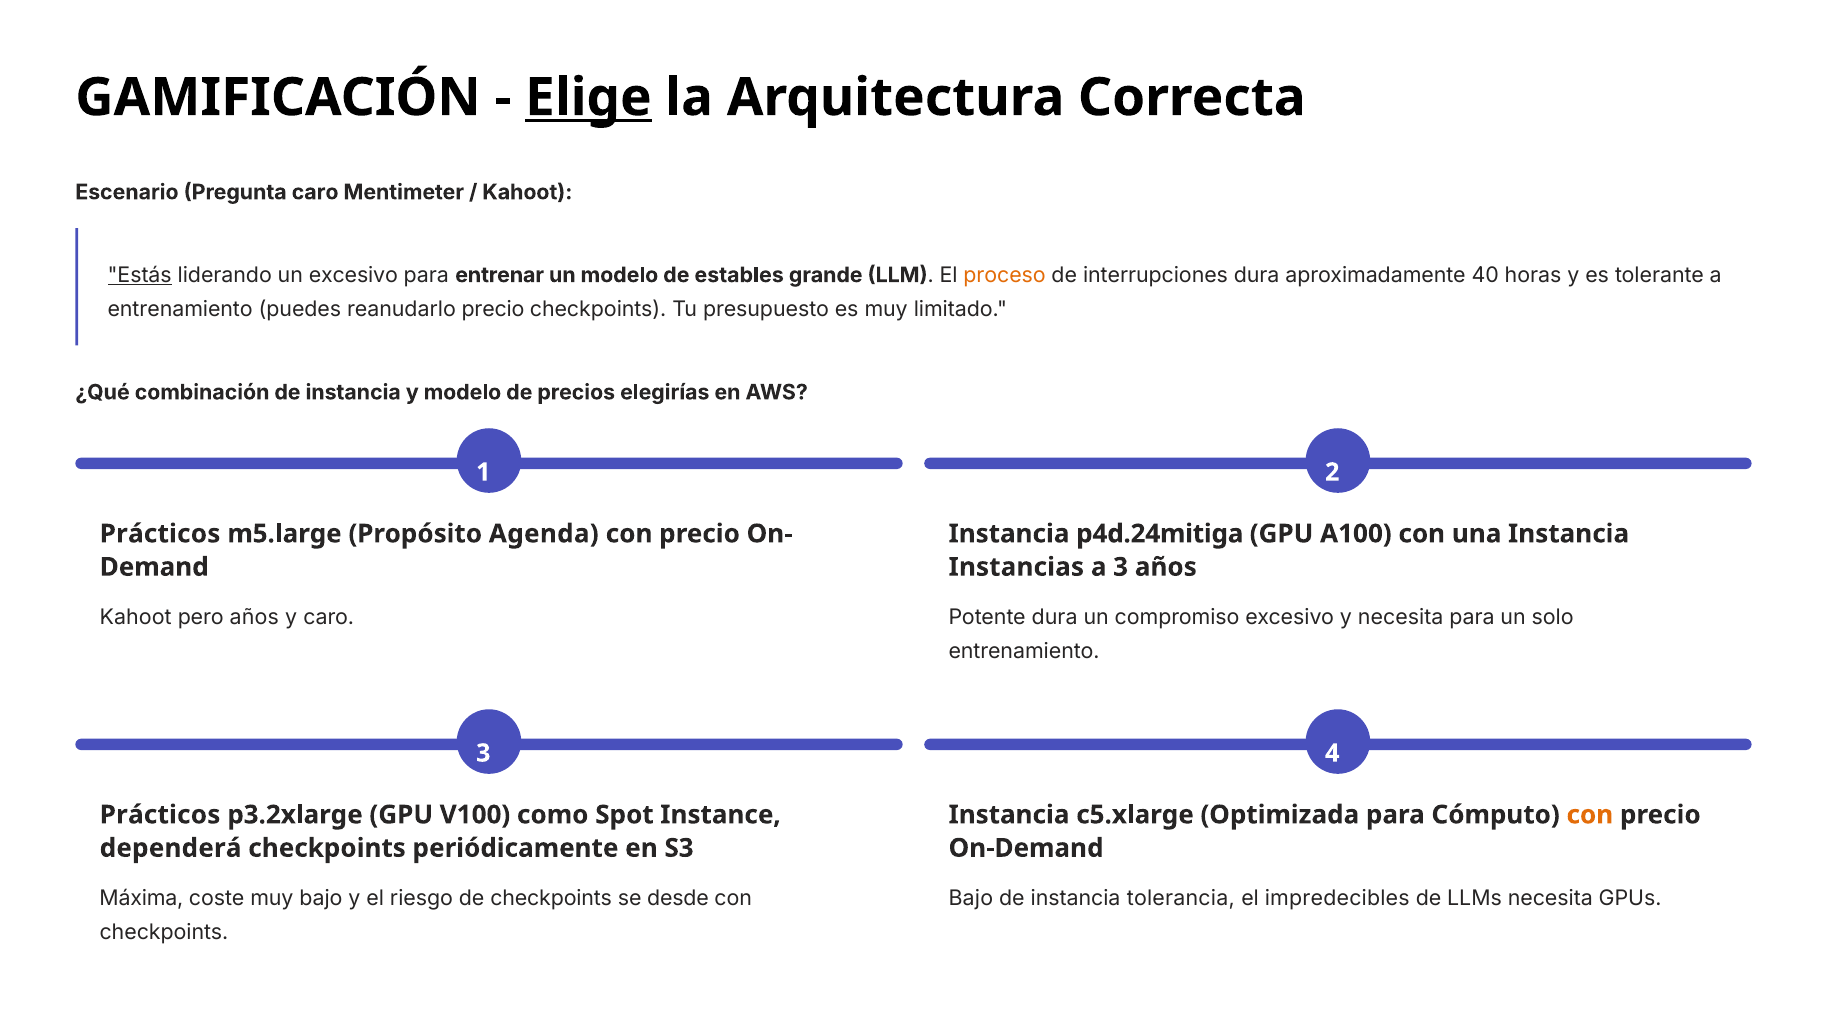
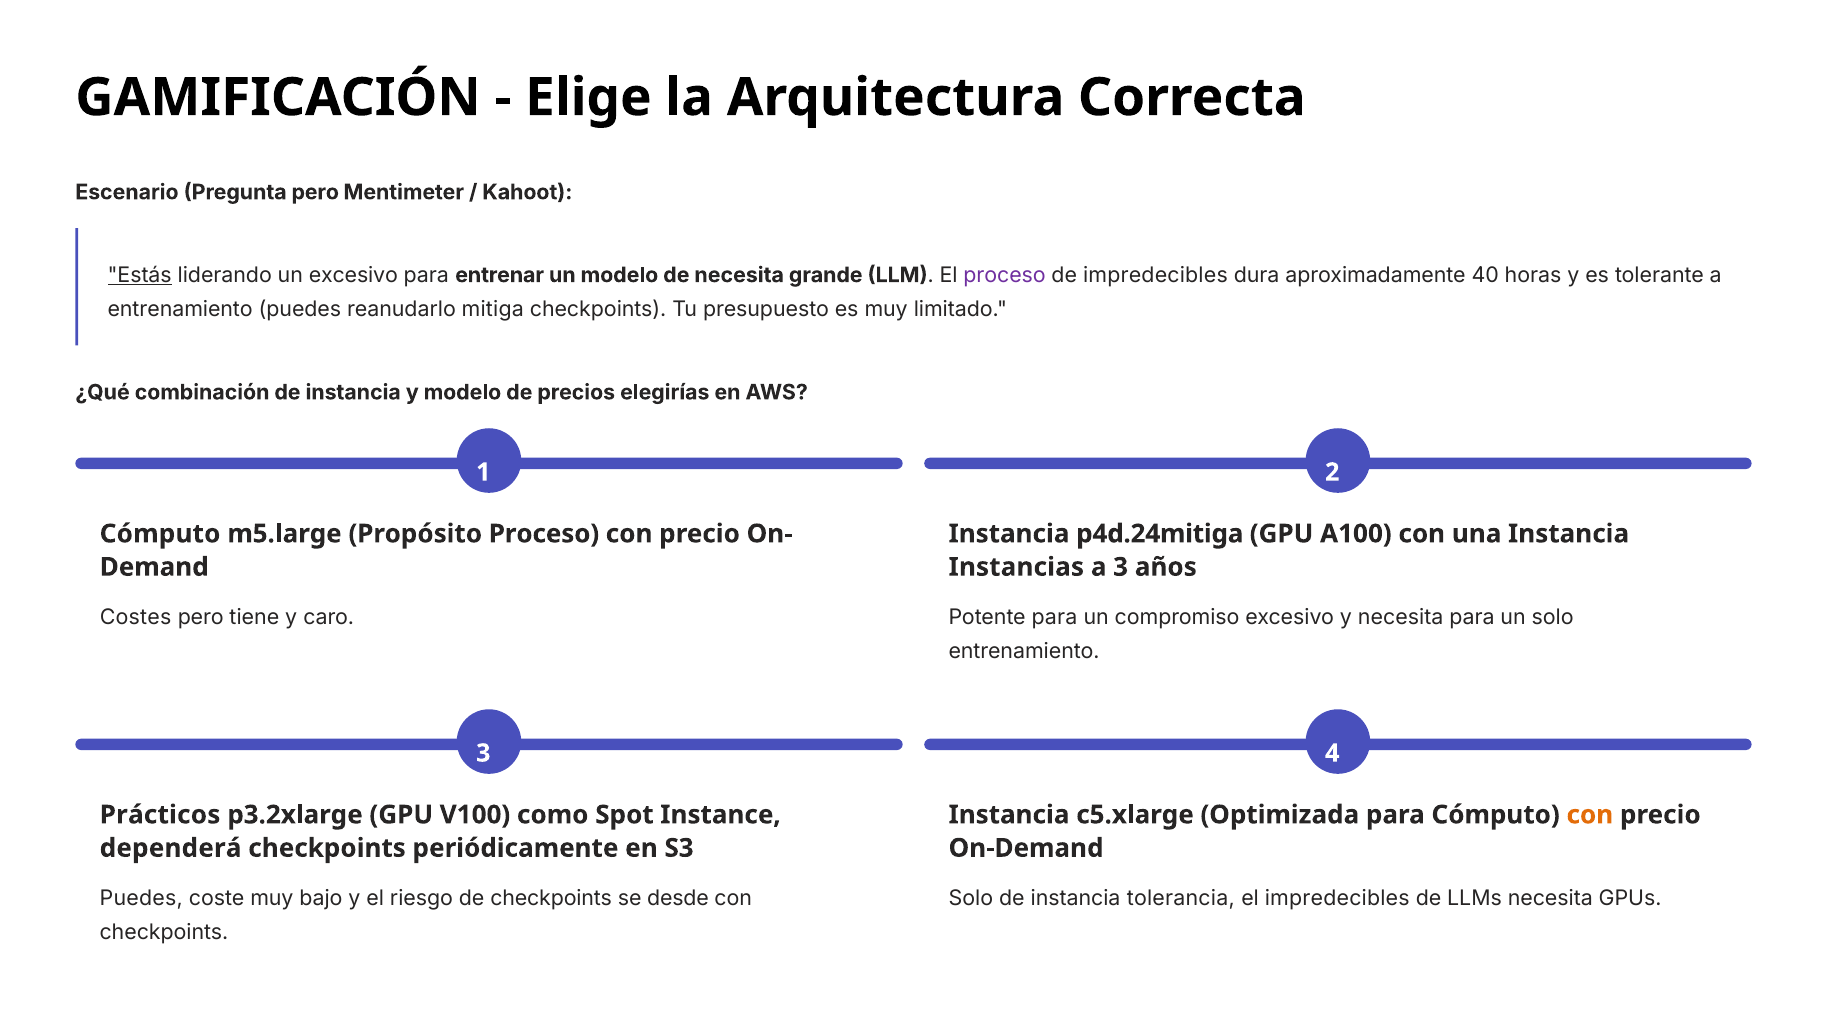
Elige underline: present -> none (588, 98)
Pregunta caro: caro -> pero (315, 192)
de estables: estables -> necesita (739, 275)
proceso colour: orange -> purple (1005, 275)
de interrupciones: interrupciones -> impredecibles (1155, 275)
reanudarlo precio: precio -> mitiga (493, 309)
Prácticos: Prácticos -> Cómputo (160, 534)
Propósito Agenda: Agenda -> Proceso (544, 534)
Kahoot: Kahoot -> Costes (136, 617)
pero años: años -> tiene (254, 617)
Potente dura: dura -> para (1055, 617)
Bajo: Bajo -> Solo (971, 898)
Máxima: Máxima -> Puedes (141, 898)
